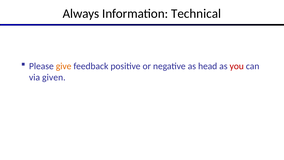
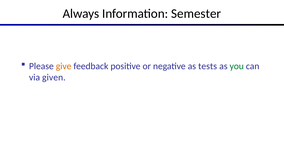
Technical: Technical -> Semester (196, 14)
head: head -> tests (208, 66)
you colour: red -> green (237, 66)
